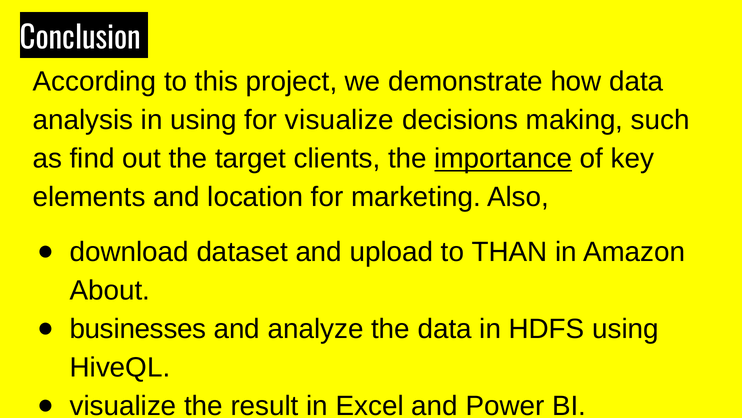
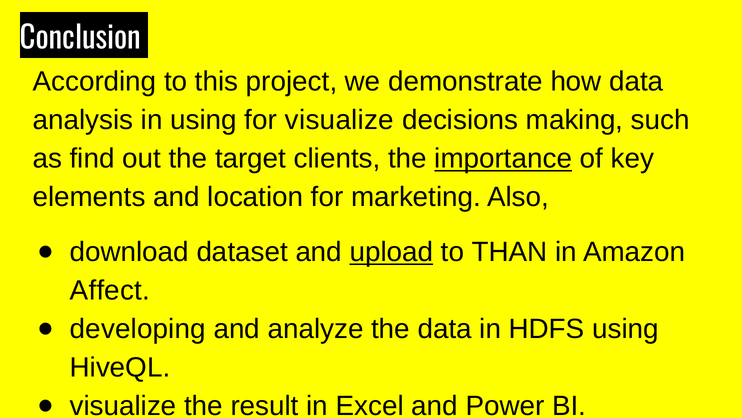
upload underline: none -> present (391, 252)
About: About -> Affect (110, 290)
businesses: businesses -> developing (138, 329)
